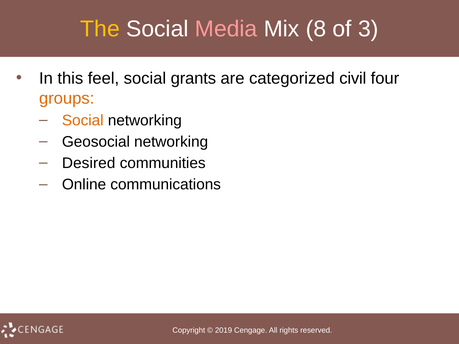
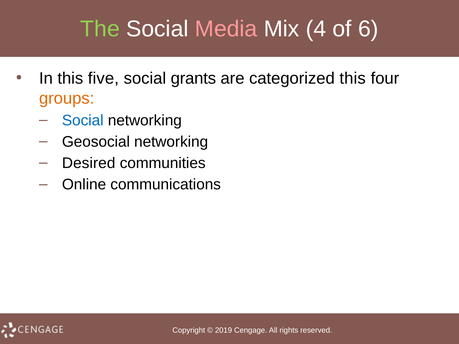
The colour: yellow -> light green (100, 29)
8: 8 -> 4 (316, 29)
3: 3 -> 6 (368, 29)
feel: feel -> five (103, 78)
categorized civil: civil -> this (353, 78)
Social colour: orange -> blue (83, 120)
